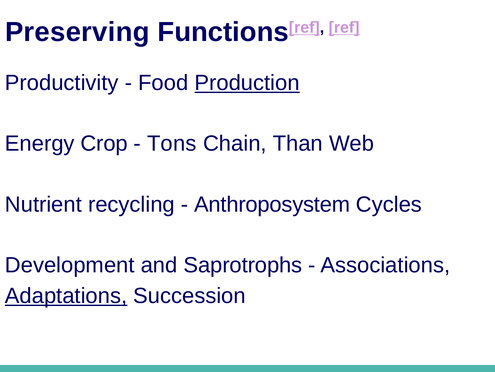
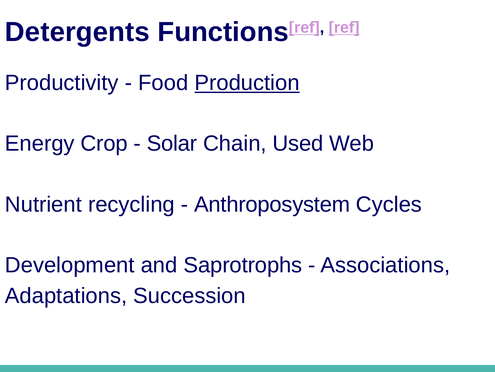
Preserving: Preserving -> Detergents (77, 32)
Tons: Tons -> Solar (172, 143)
Than: Than -> Used (298, 143)
Adaptations underline: present -> none (66, 295)
